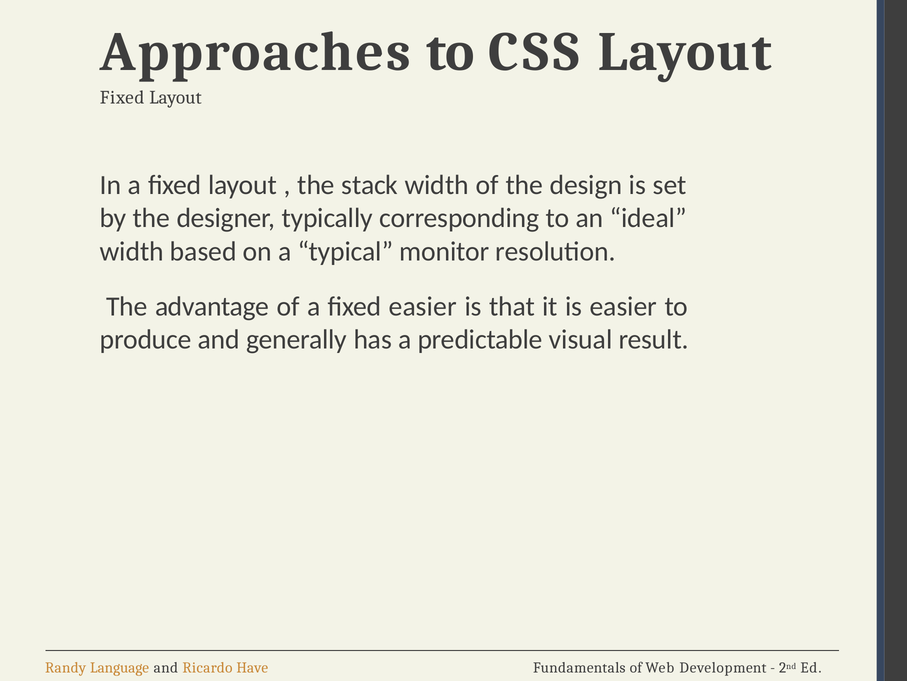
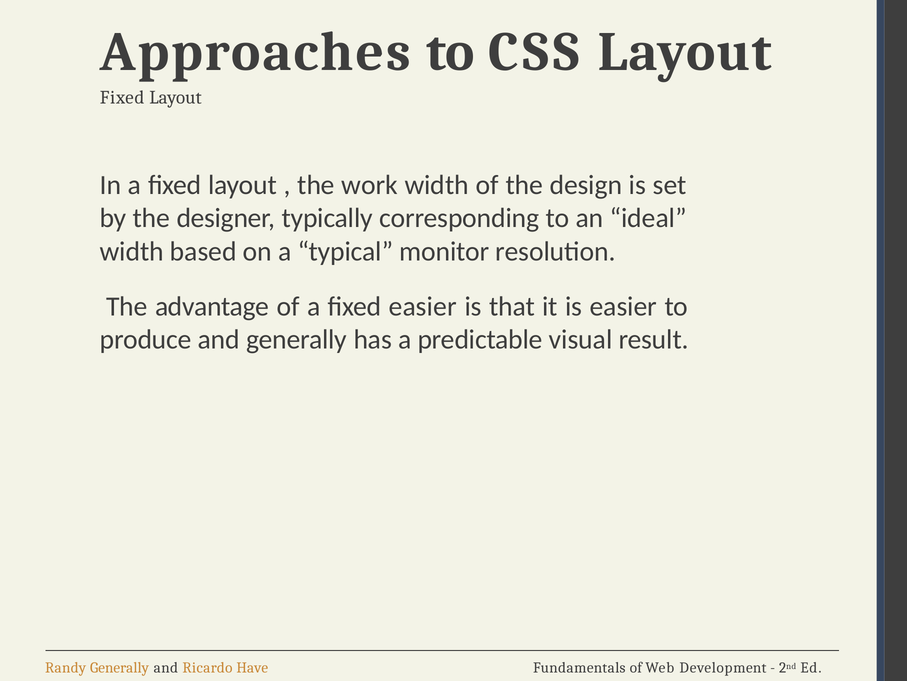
stack: stack -> work (370, 185)
Randy Language: Language -> Generally (120, 667)
